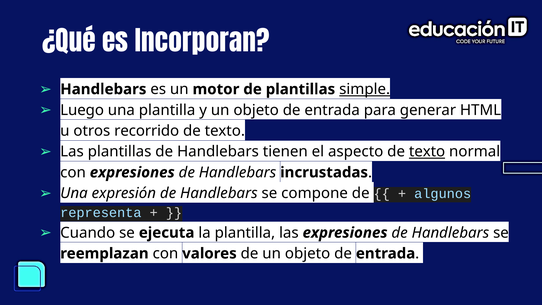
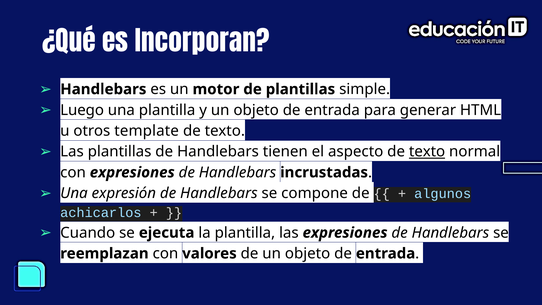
simple underline: present -> none (365, 89)
recorrido: recorrido -> template (147, 131)
representa: representa -> achicarlos (101, 213)
